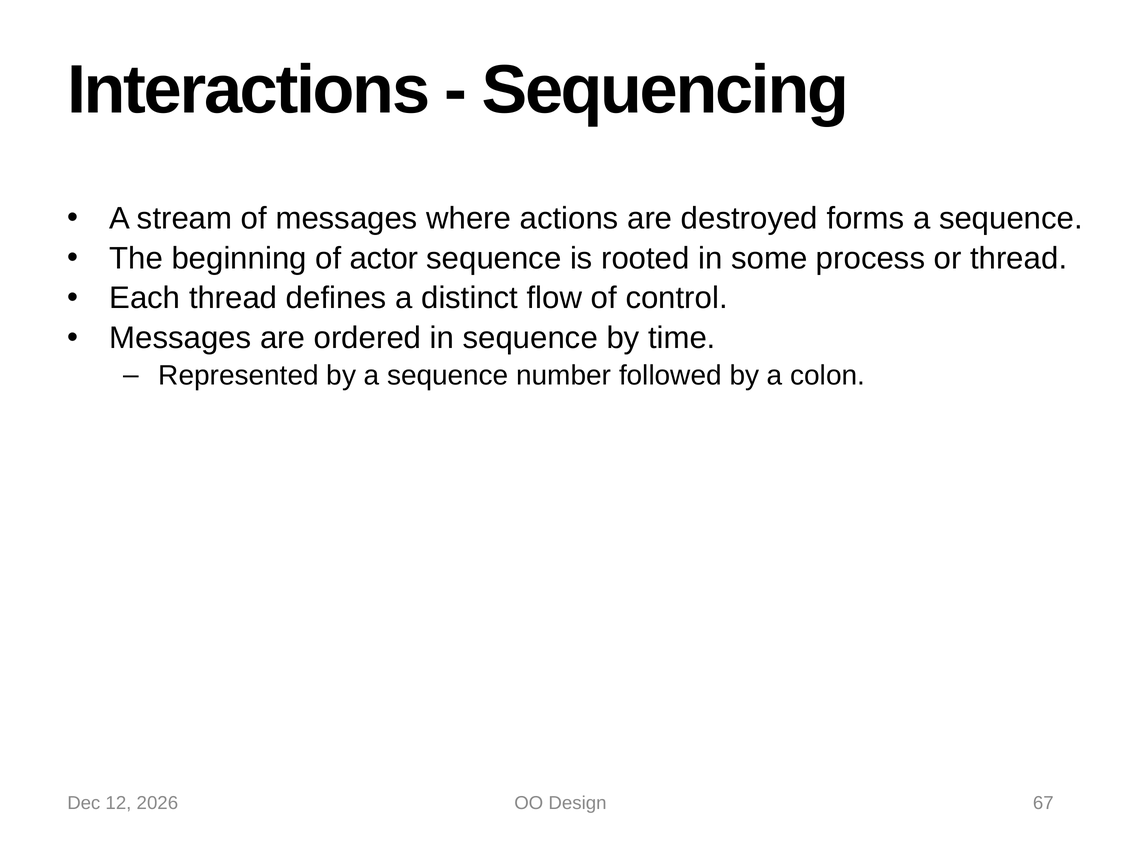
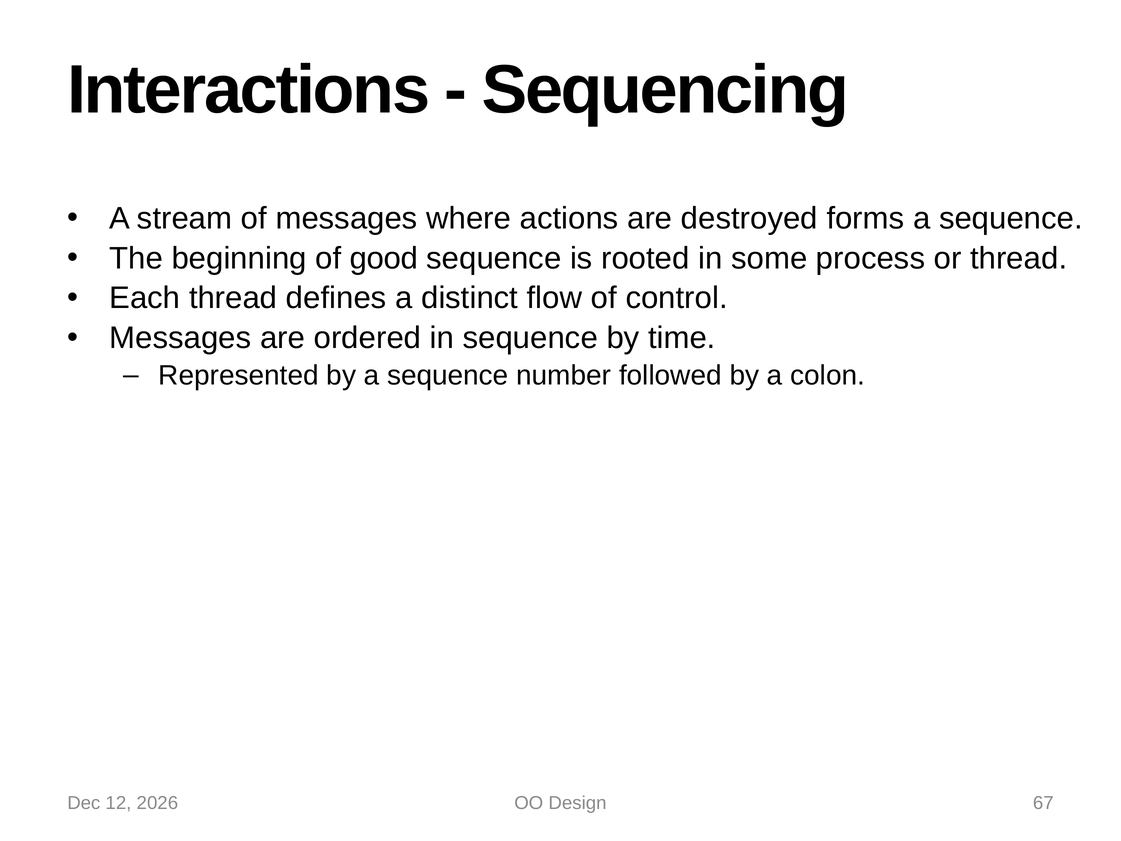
actor: actor -> good (384, 258)
